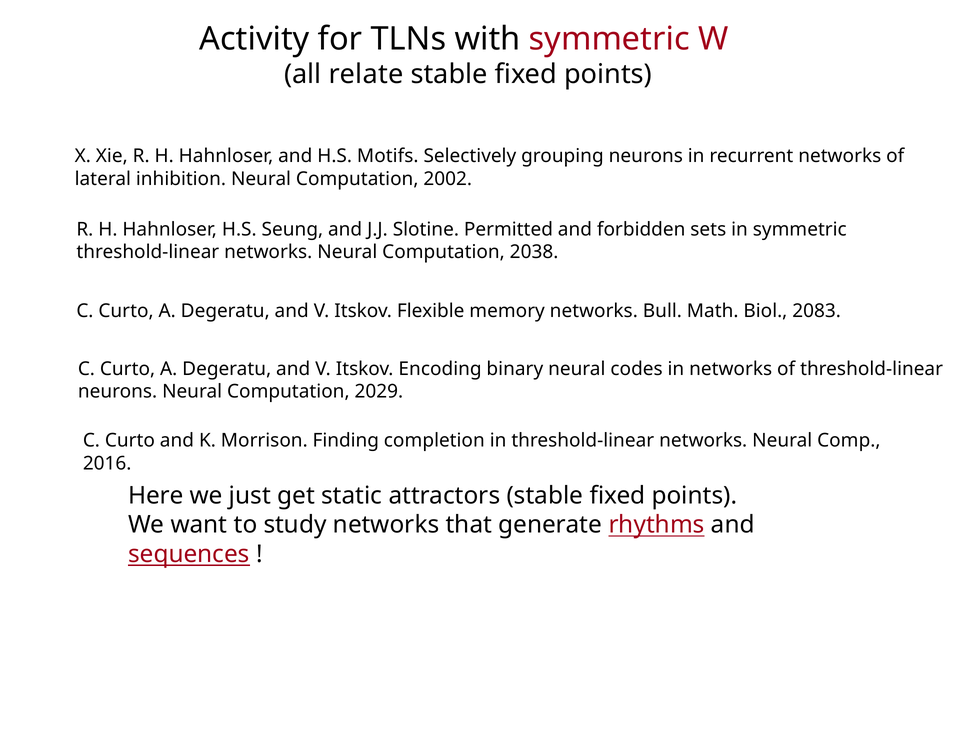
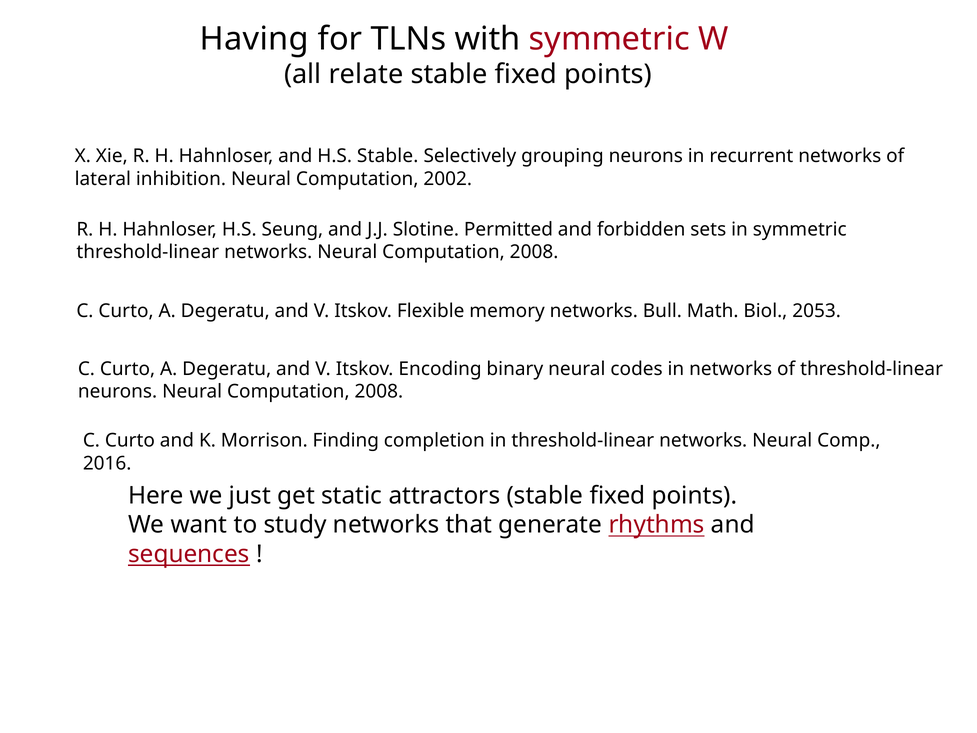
Activity: Activity -> Having (254, 39)
H.S Motifs: Motifs -> Stable (388, 156)
networks Neural Computation 2038: 2038 -> 2008 (534, 252)
2083: 2083 -> 2053 (817, 311)
neurons Neural Computation 2029: 2029 -> 2008 (379, 391)
